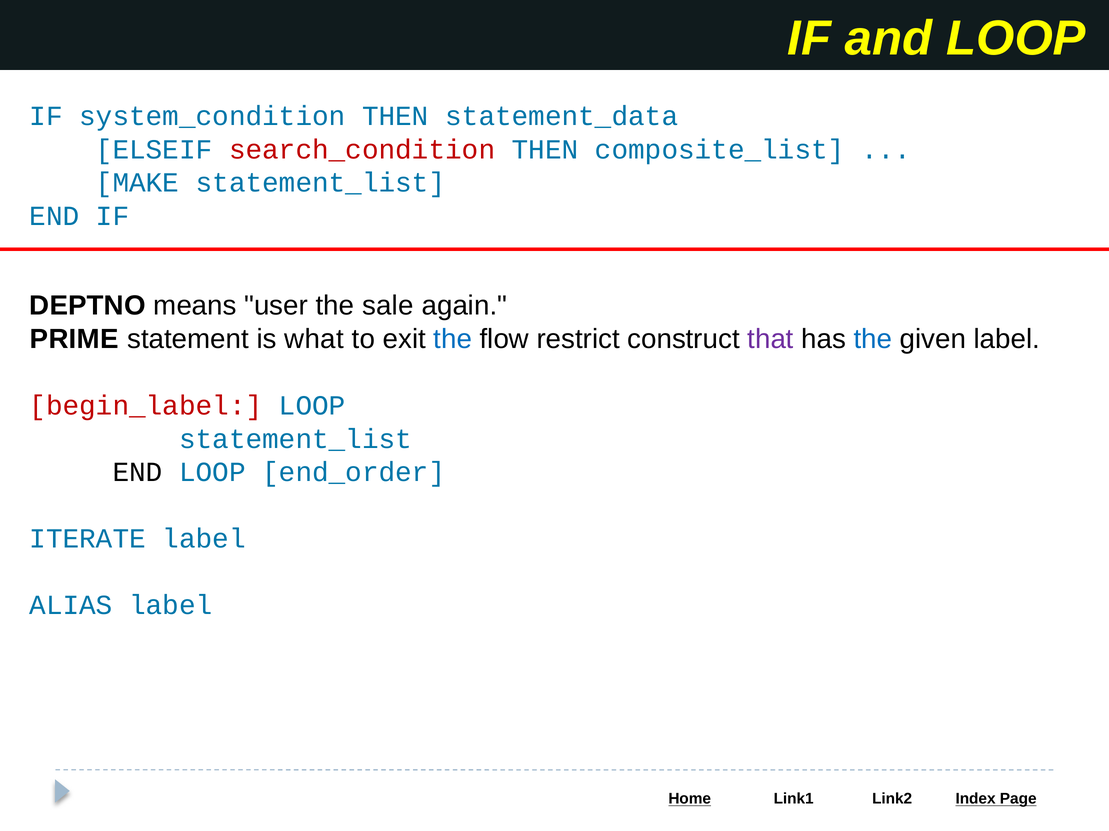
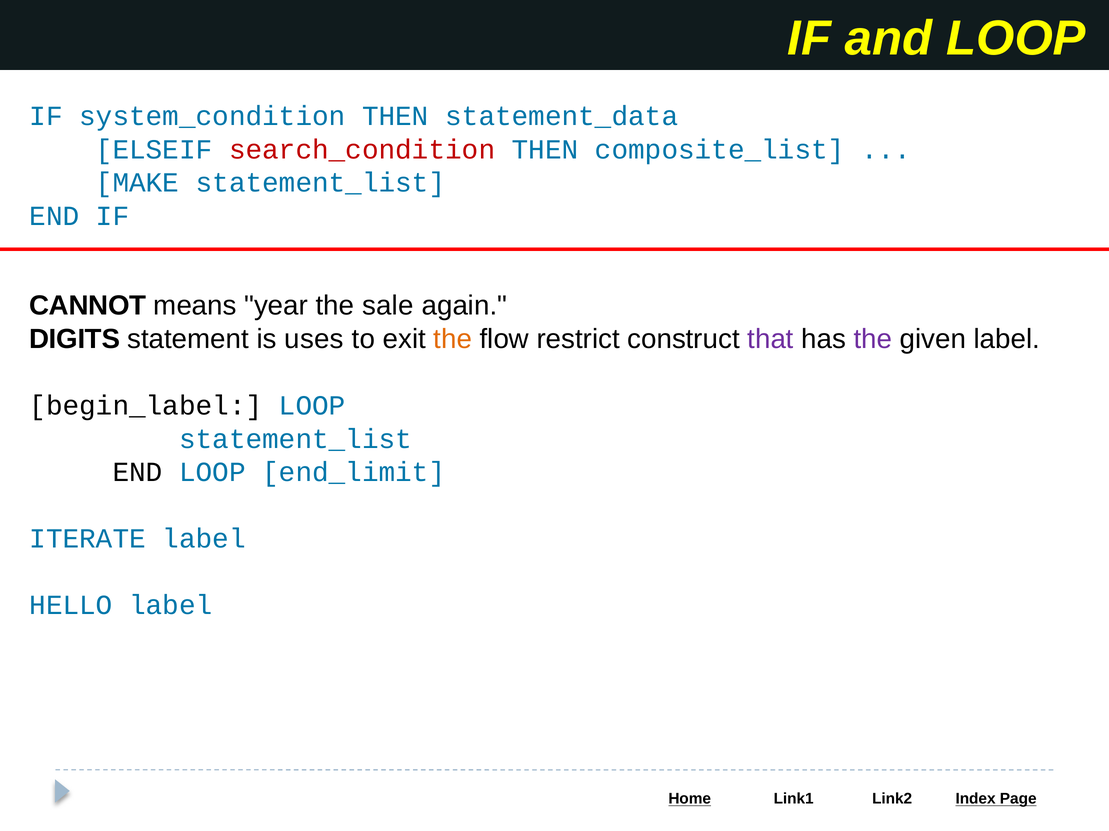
DEPTNO: DEPTNO -> CANNOT (88, 306)
user: user -> year (276, 306)
PRIME: PRIME -> DIGITS (75, 339)
what: what -> uses (314, 339)
the colour: blue -> orange (453, 339)
the colour: blue -> purple (873, 339)
begin_label colour: red -> black (146, 406)
end_order: end_order -> end_limit (354, 473)
ALIAS: ALIAS -> HELLO (71, 606)
